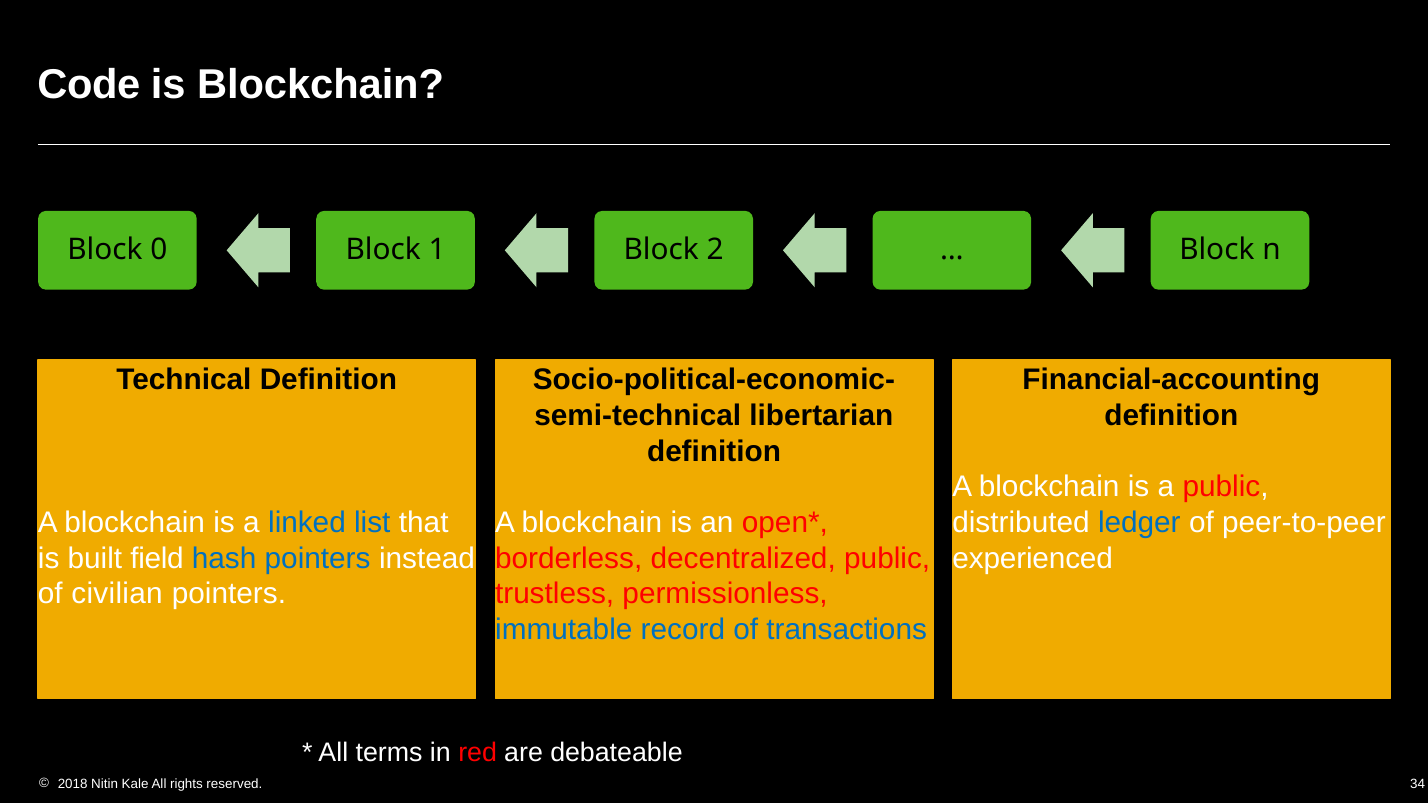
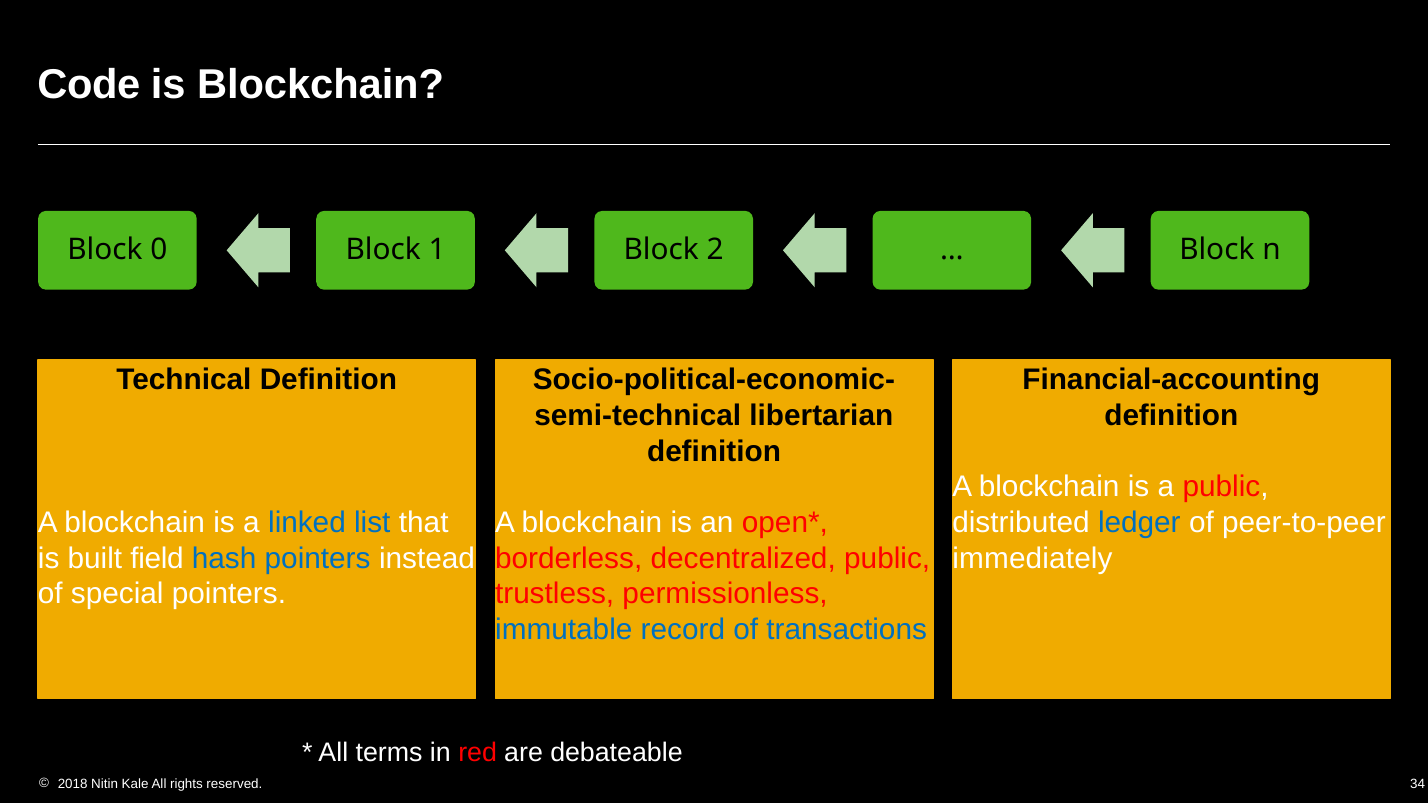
experienced: experienced -> immediately (1033, 559)
civilian: civilian -> special (117, 594)
